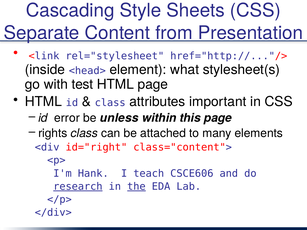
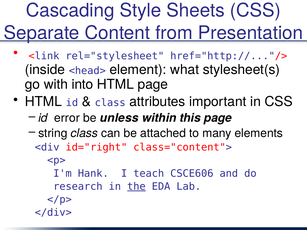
test: test -> into (82, 84)
rights: rights -> string (53, 133)
research underline: present -> none (78, 187)
